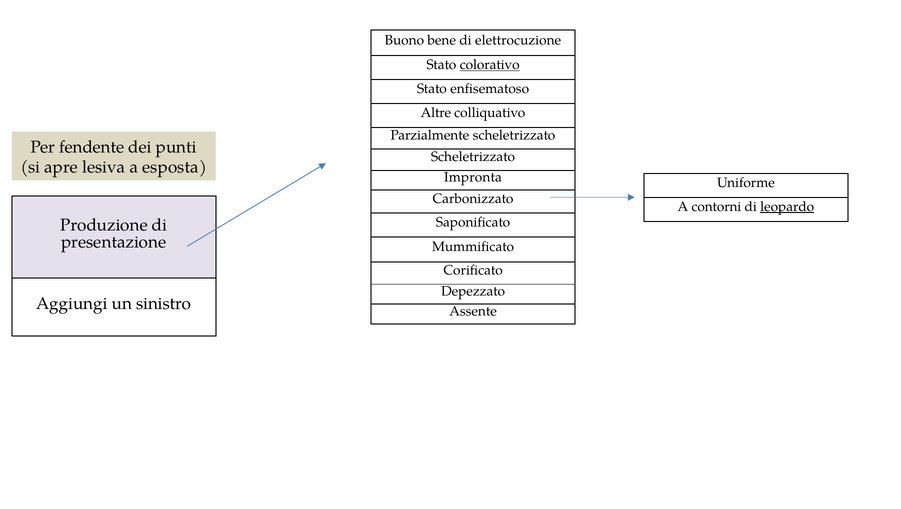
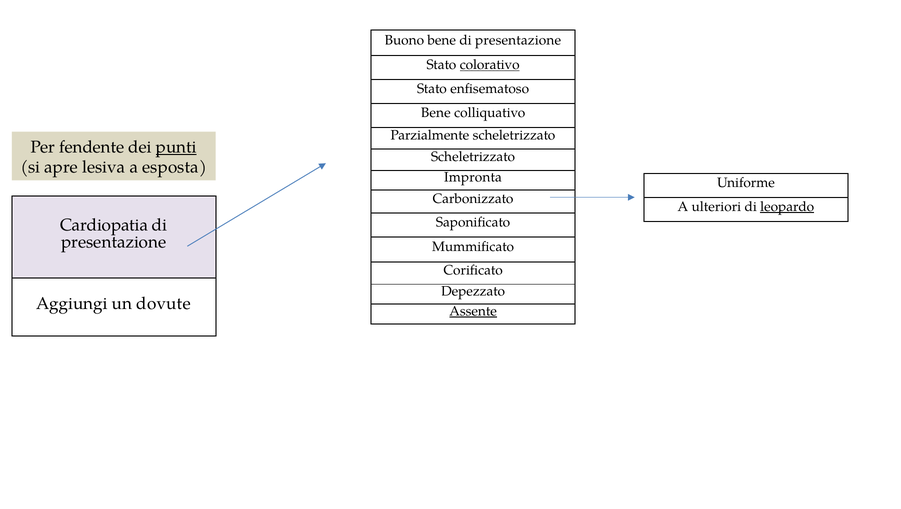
elettrocuzione: elettrocuzione -> presentazione (518, 40)
Altre: Altre -> Bene (436, 113)
punti underline: none -> present (176, 147)
contorni: contorni -> ulteriori (716, 206)
Produzione: Produzione -> Cardiopatia (104, 225)
sinistro: sinistro -> dovute (164, 303)
Assente underline: none -> present (473, 311)
